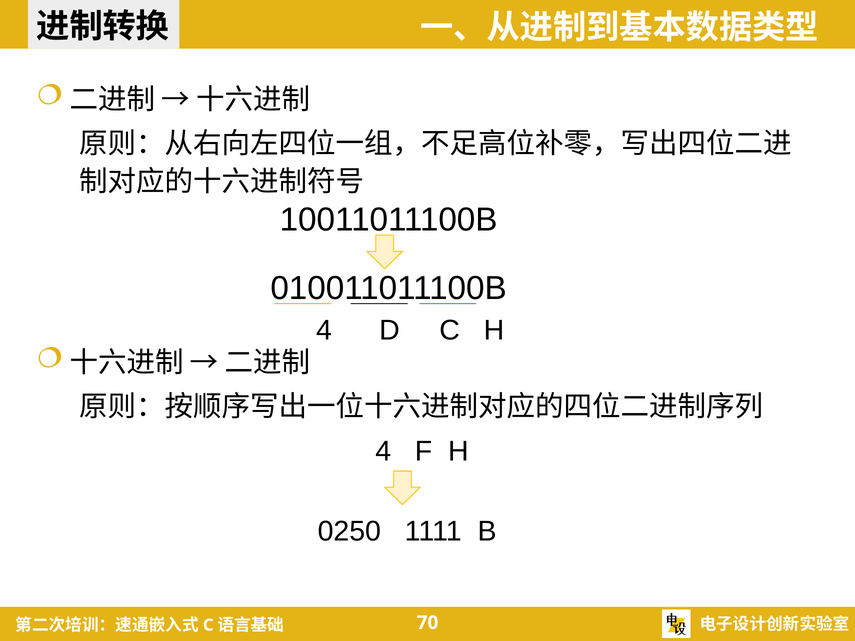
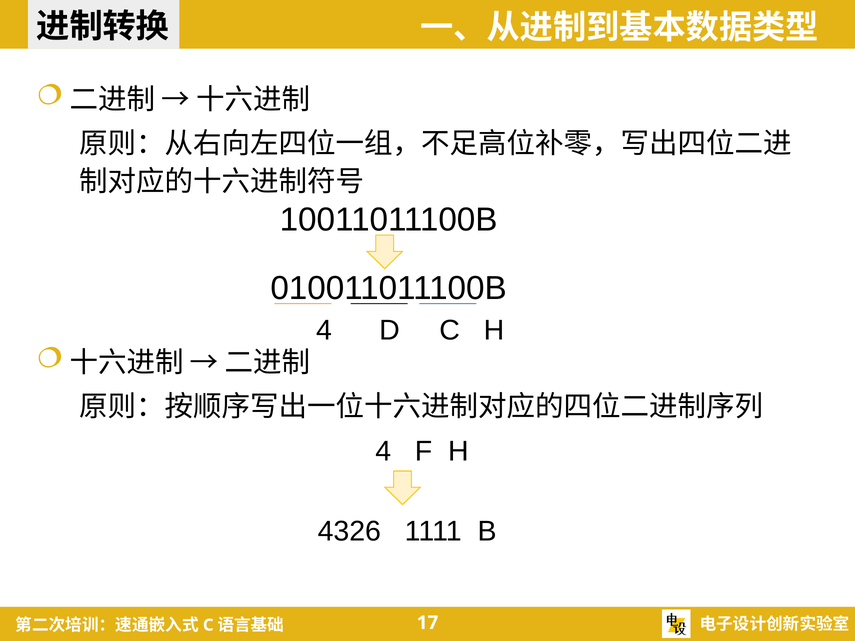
0250: 0250 -> 4326 (349, 532)
70: 70 -> 17 (428, 623)
